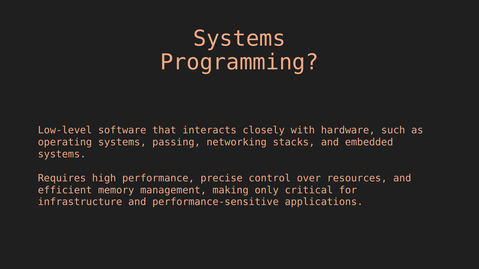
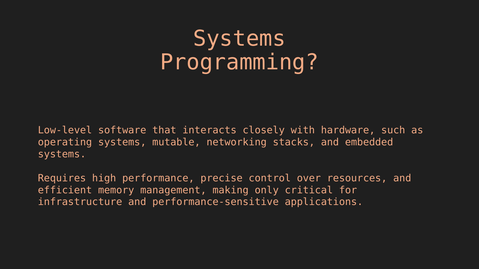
passing: passing -> mutable (176, 142)
